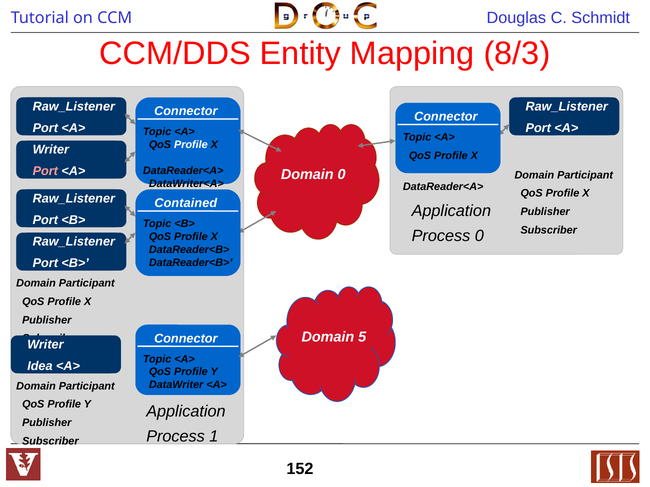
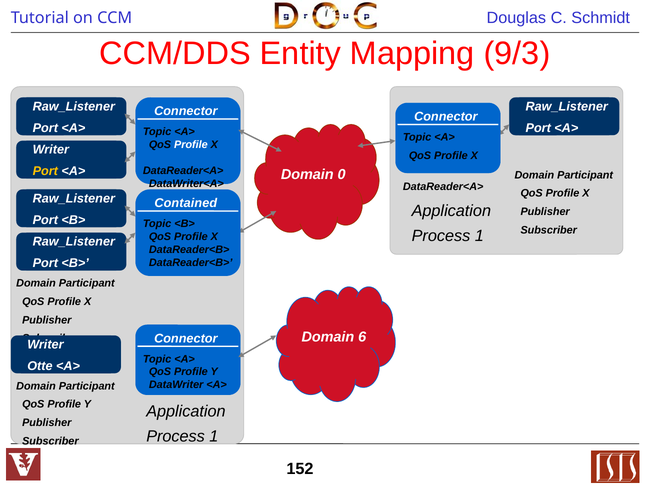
8/3: 8/3 -> 9/3 (517, 54)
Port colour: pink -> yellow (45, 171)
0: 0 -> 1 (479, 236)
5: 5 -> 6 (362, 337)
Idea: Idea -> Otte (40, 366)
